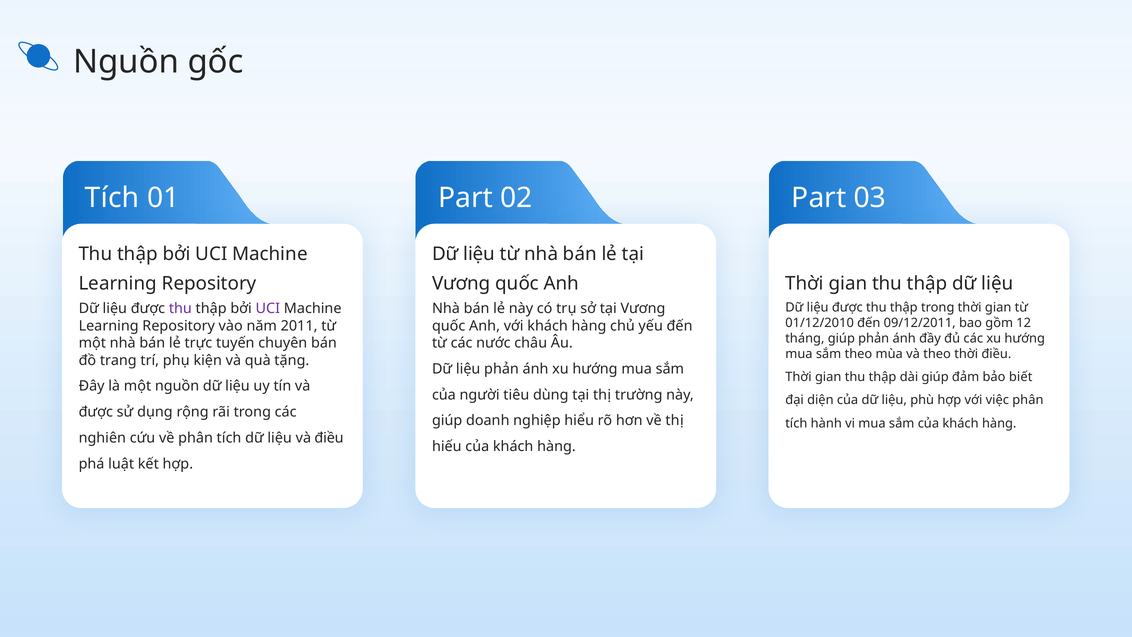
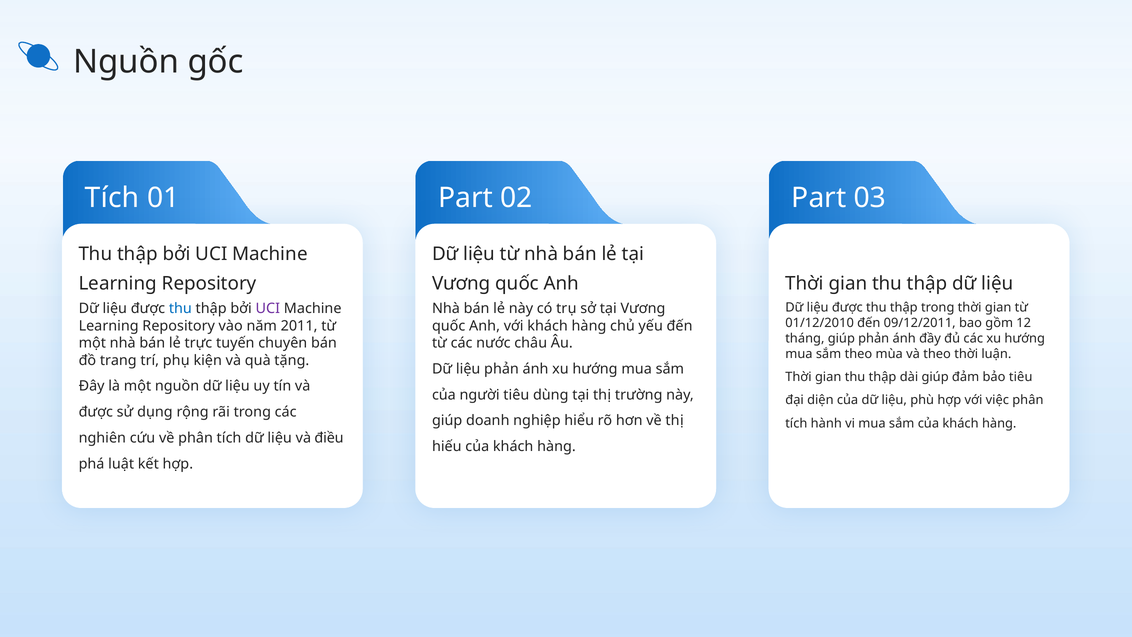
thu colour: purple -> blue (180, 308)
thời điều: điều -> luận (996, 354)
bảo biết: biết -> tiêu (1021, 377)
